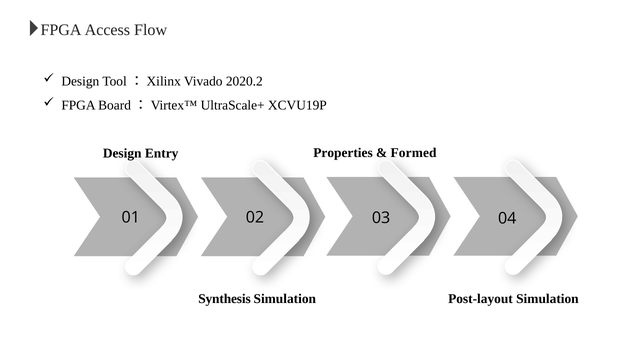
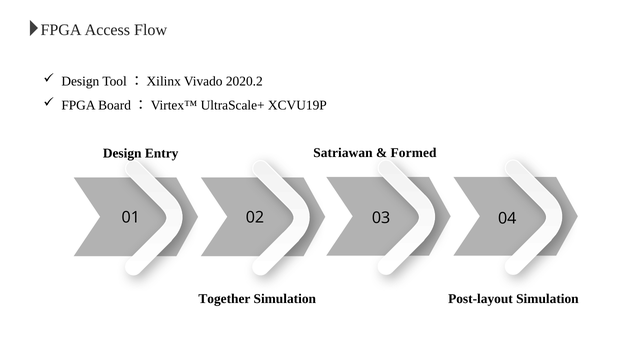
Properties: Properties -> Satriawan (343, 153)
Synthesis: Synthesis -> Together (224, 299)
